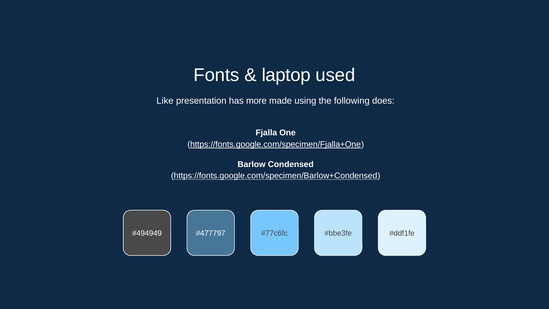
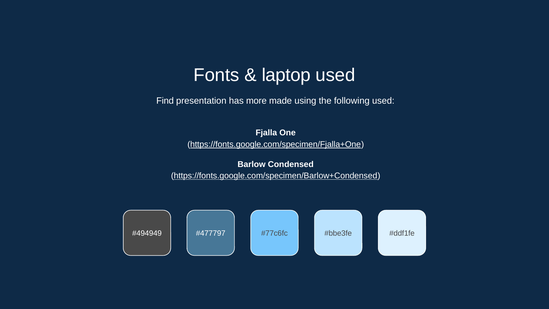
Like: Like -> Find (165, 101)
following does: does -> used (383, 101)
